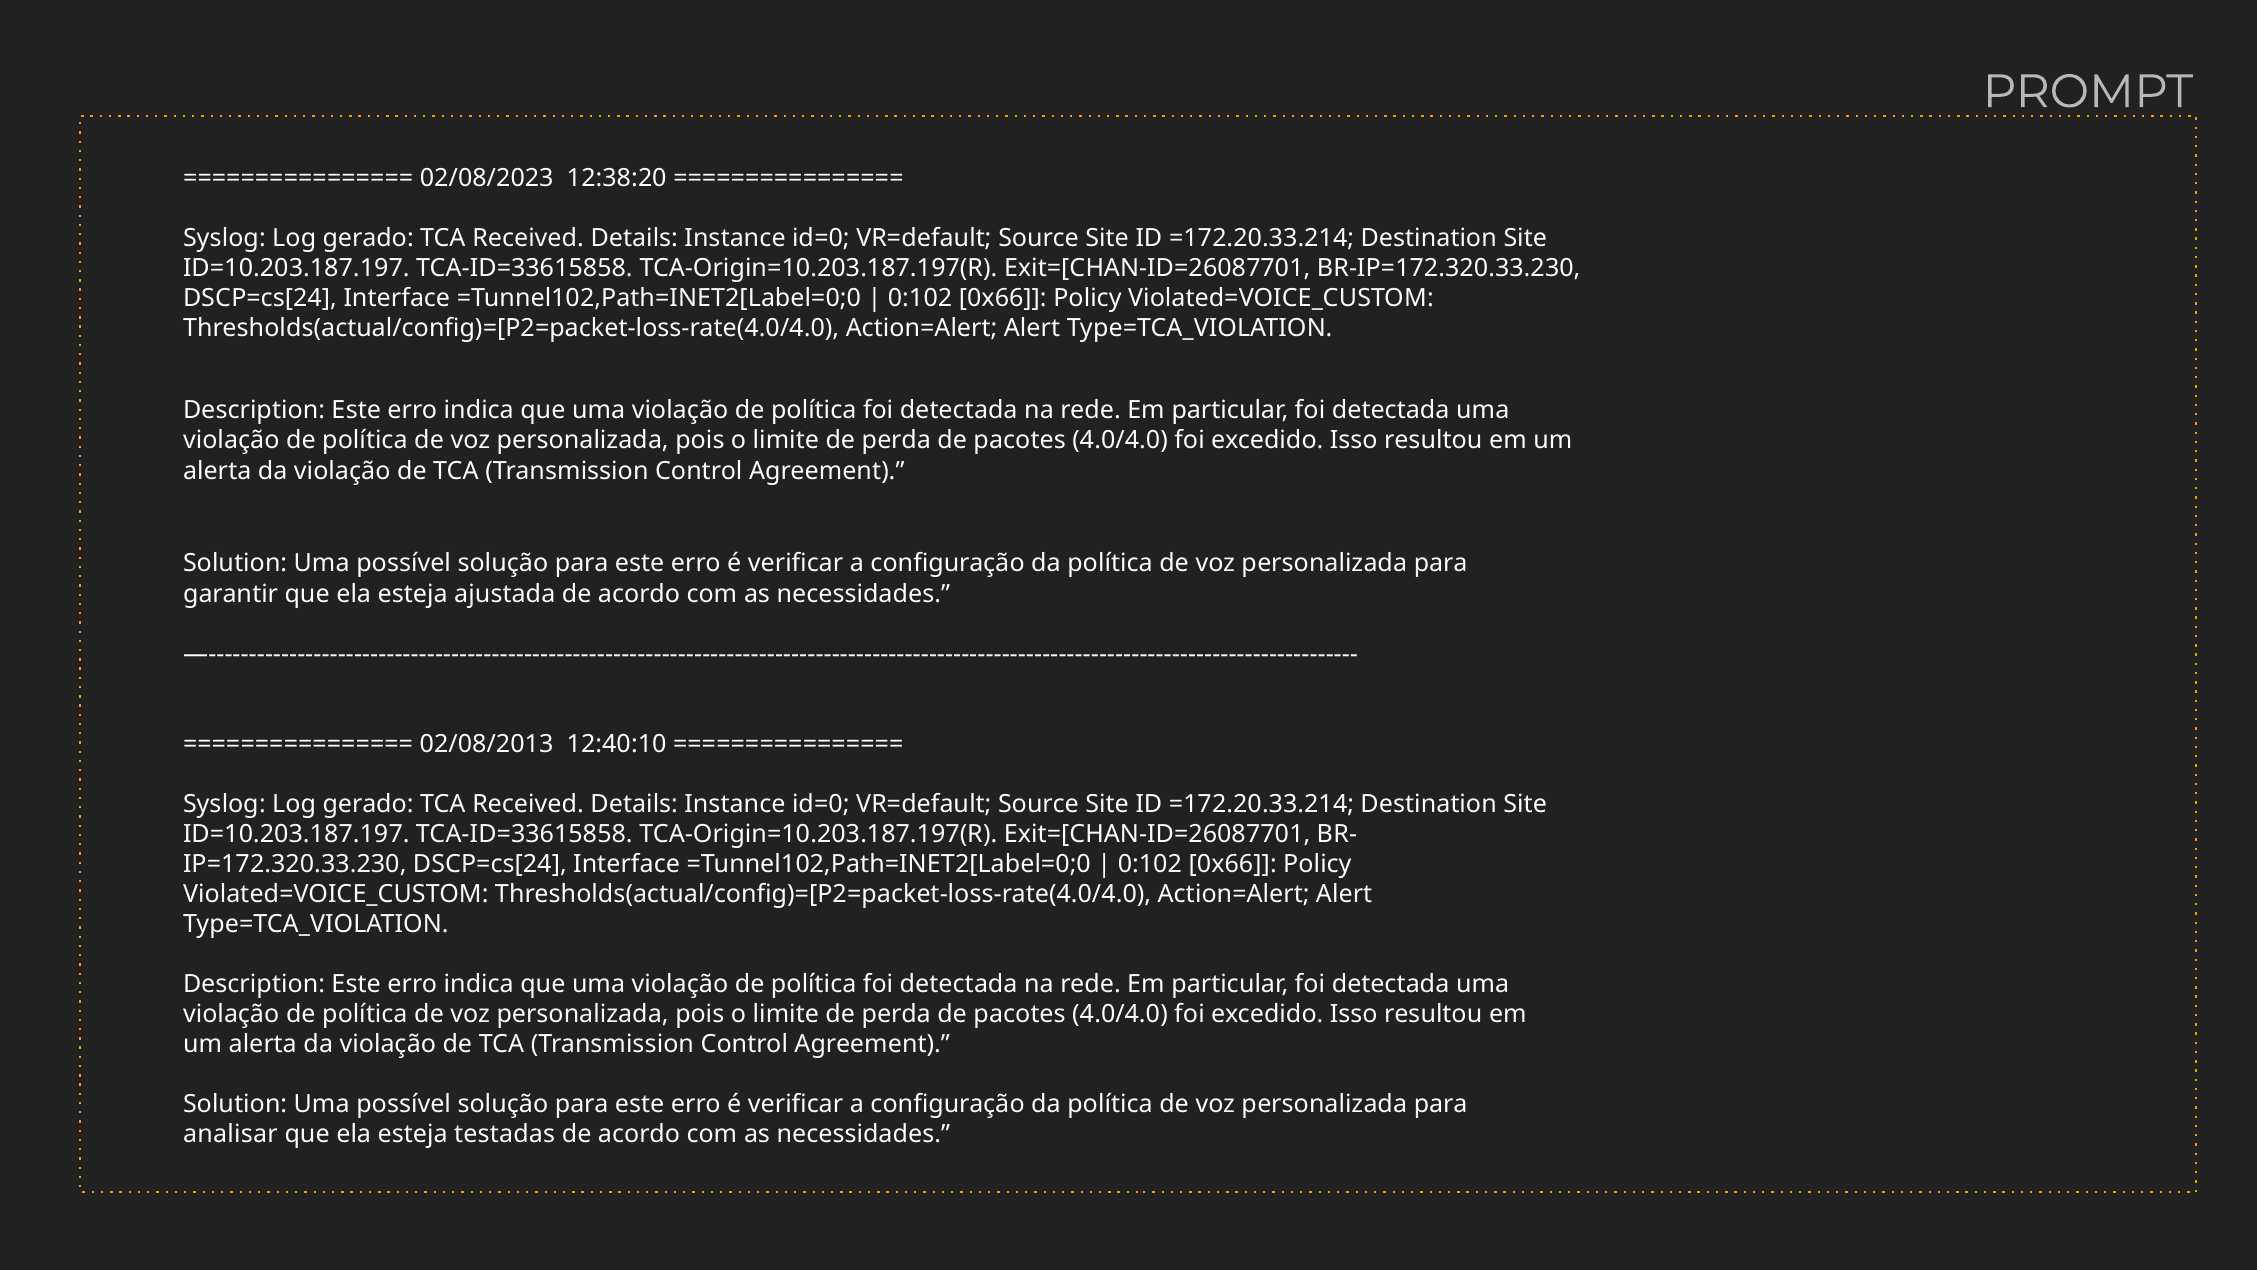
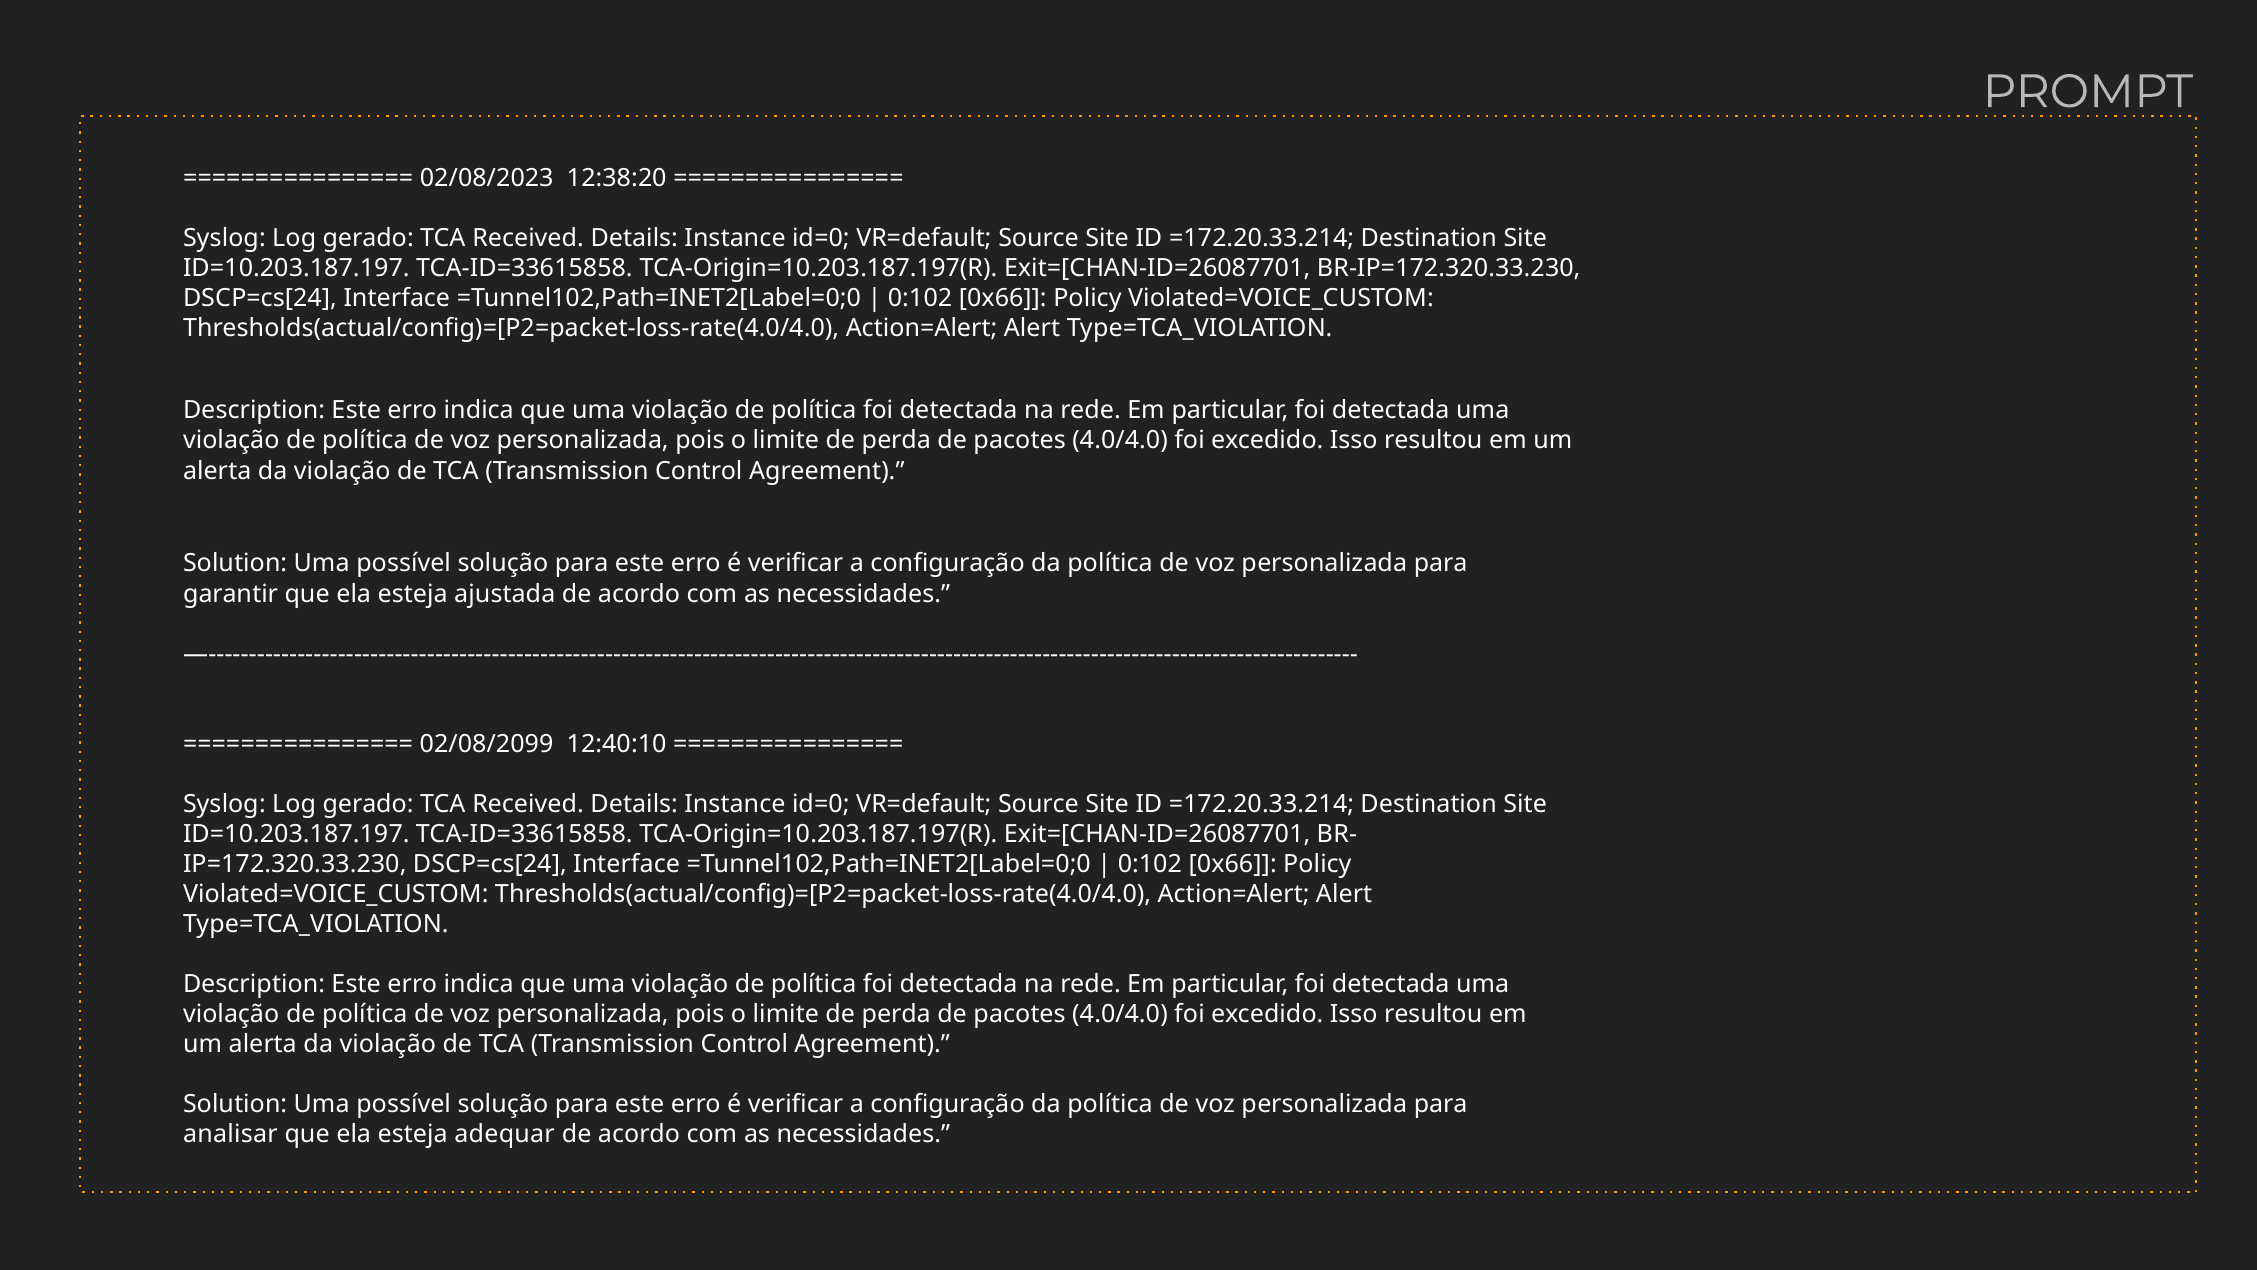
02/08/2013: 02/08/2013 -> 02/08/2099 (487, 744)
testadas: testadas -> adequar (505, 1134)
